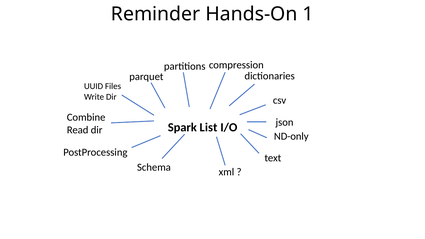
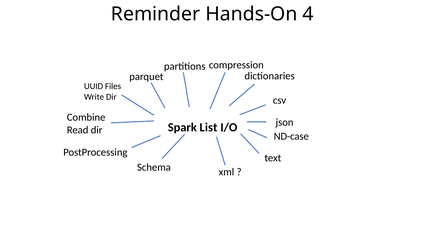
1: 1 -> 4 (308, 14)
ND-only: ND-only -> ND-case (291, 136)
